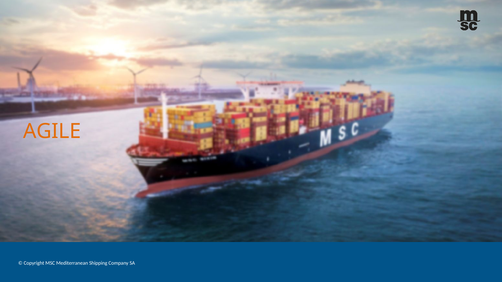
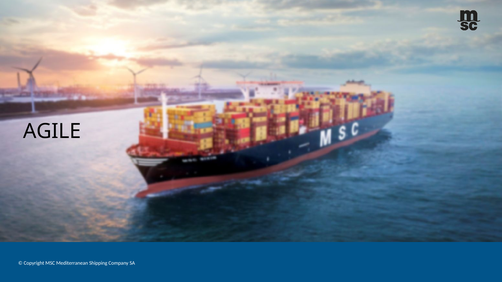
AGILE colour: orange -> black (52, 132)
